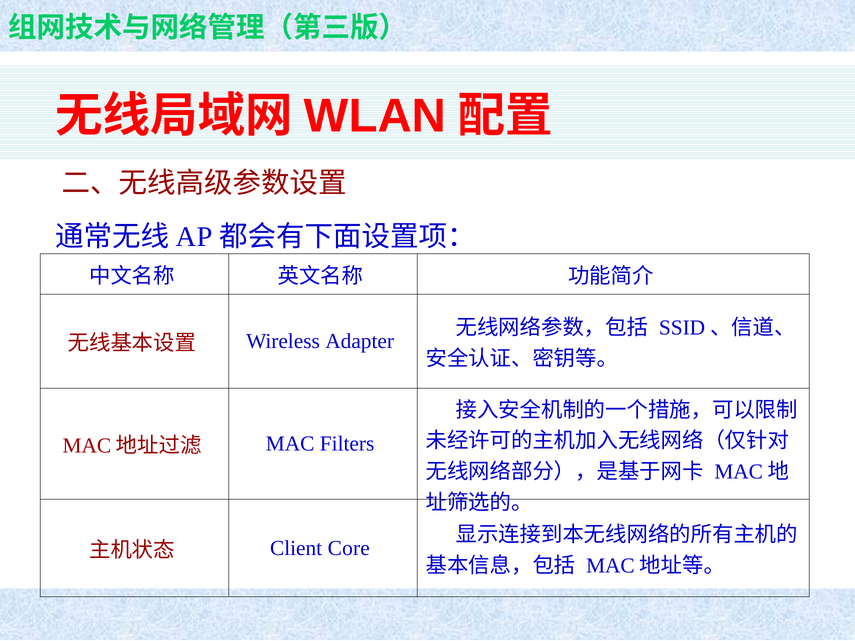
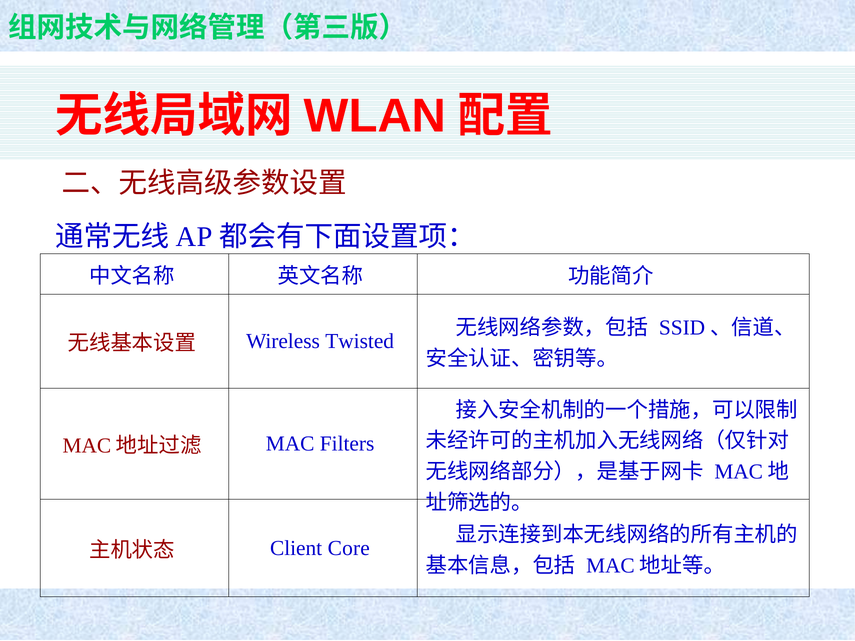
Adapter: Adapter -> Twisted (360, 341)
